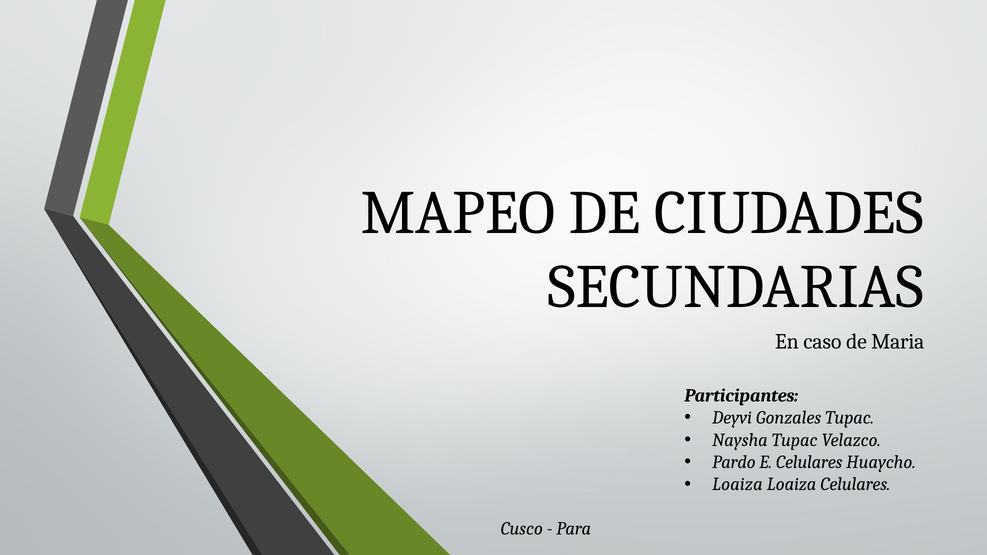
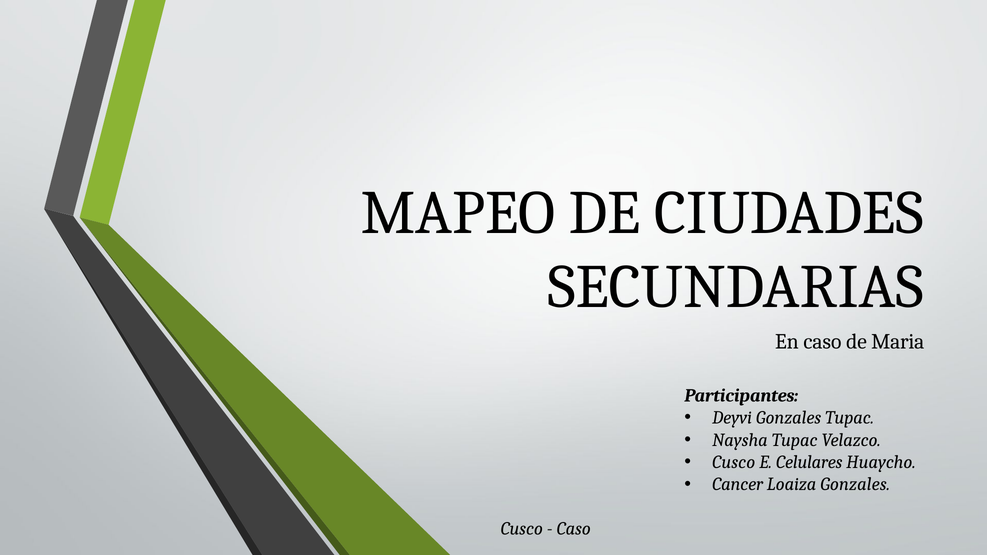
Pardo: Pardo -> Cusco (734, 462)
Loaiza: Loaiza -> Cancer (738, 485)
Loaiza Celulares: Celulares -> Gonzales (855, 485)
Para: Para -> Caso (574, 529)
